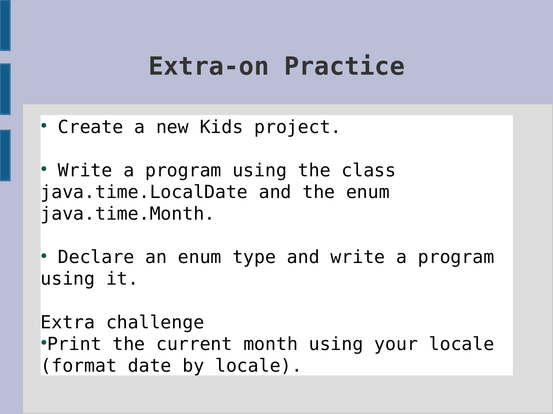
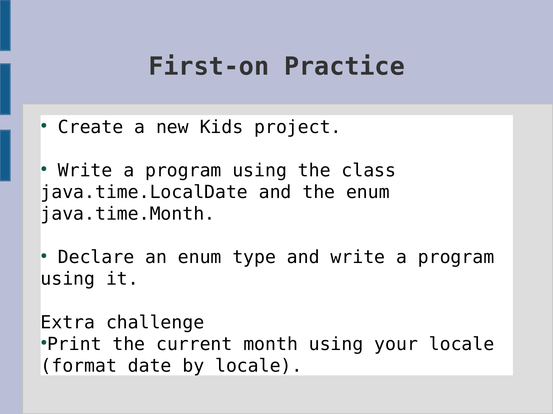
Extra-on: Extra-on -> First-on (209, 67)
